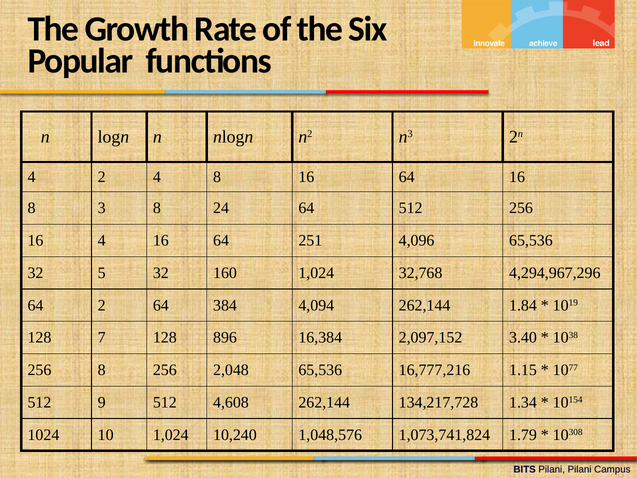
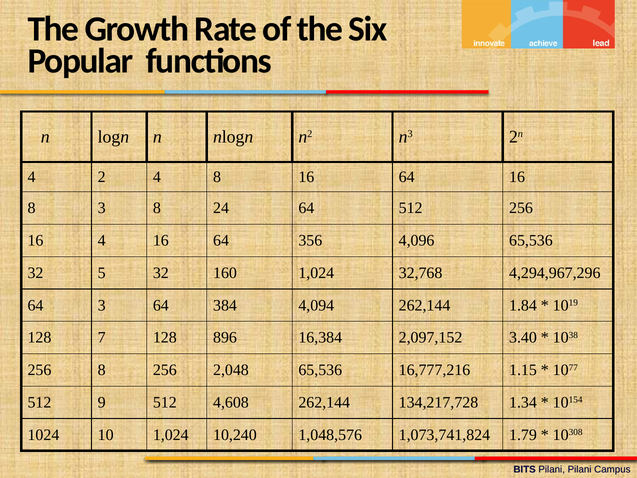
251: 251 -> 356 (310, 240)
64 2: 2 -> 3 (102, 305)
